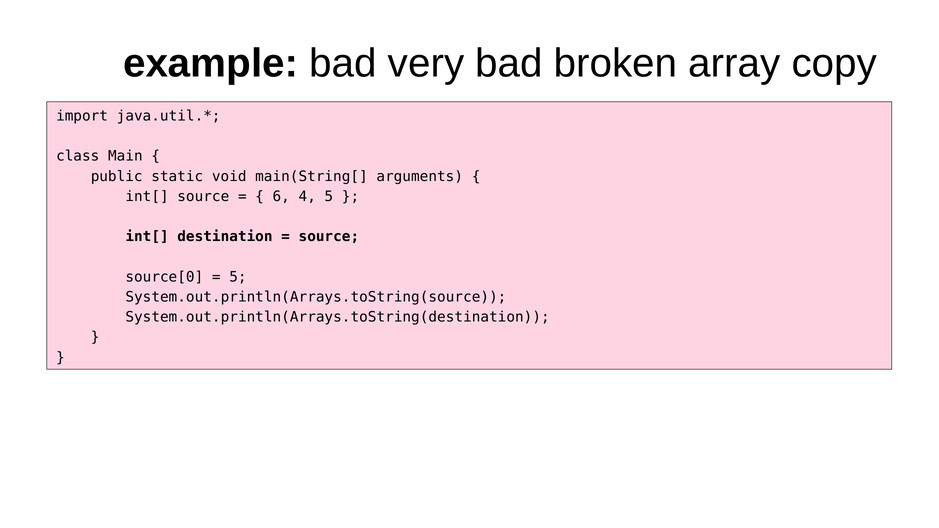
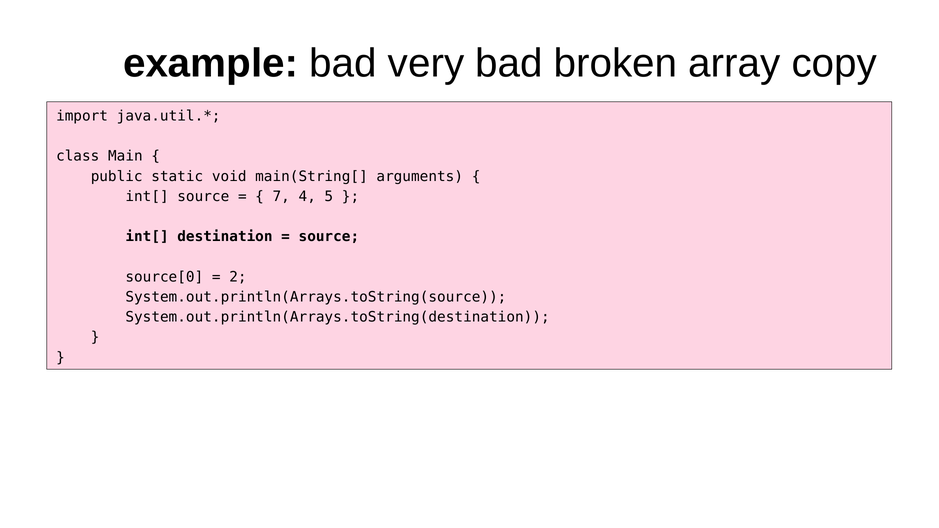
6: 6 -> 7 (281, 197)
5: 5 -> 2 (238, 277)
